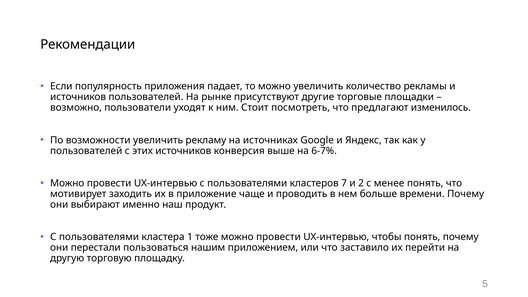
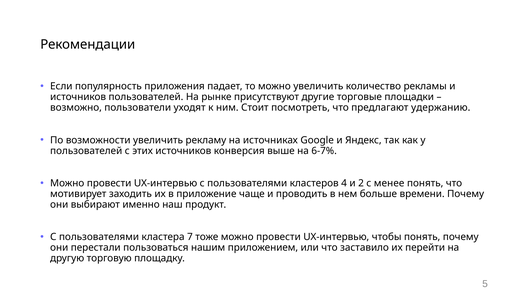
изменилось: изменилось -> удержанию (441, 108)
7: 7 -> 4 (344, 183)
1: 1 -> 7 (190, 237)
